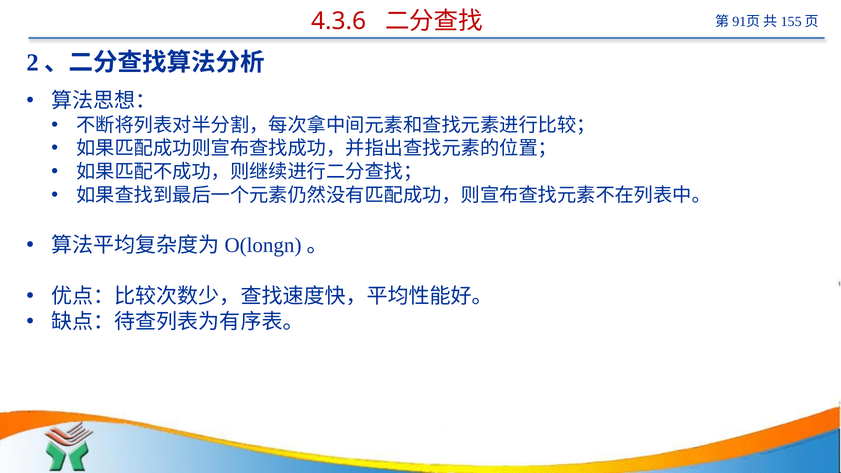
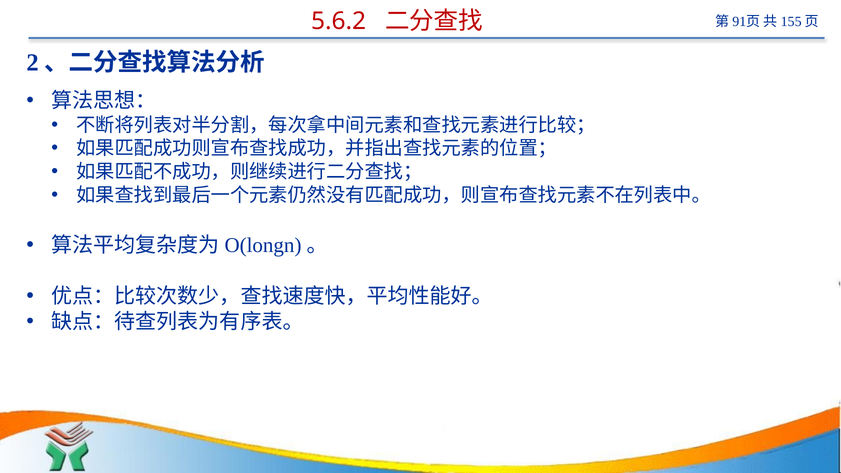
4.3.6: 4.3.6 -> 5.6.2 (339, 21)
